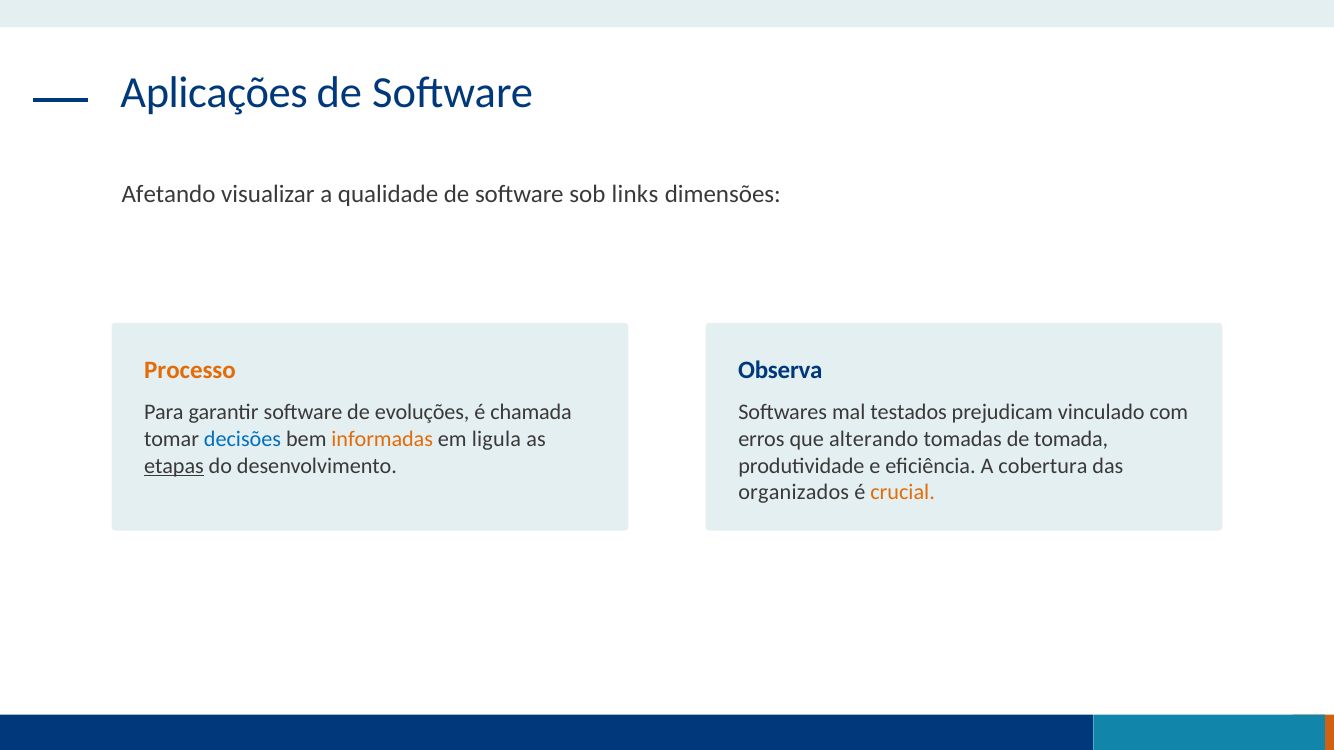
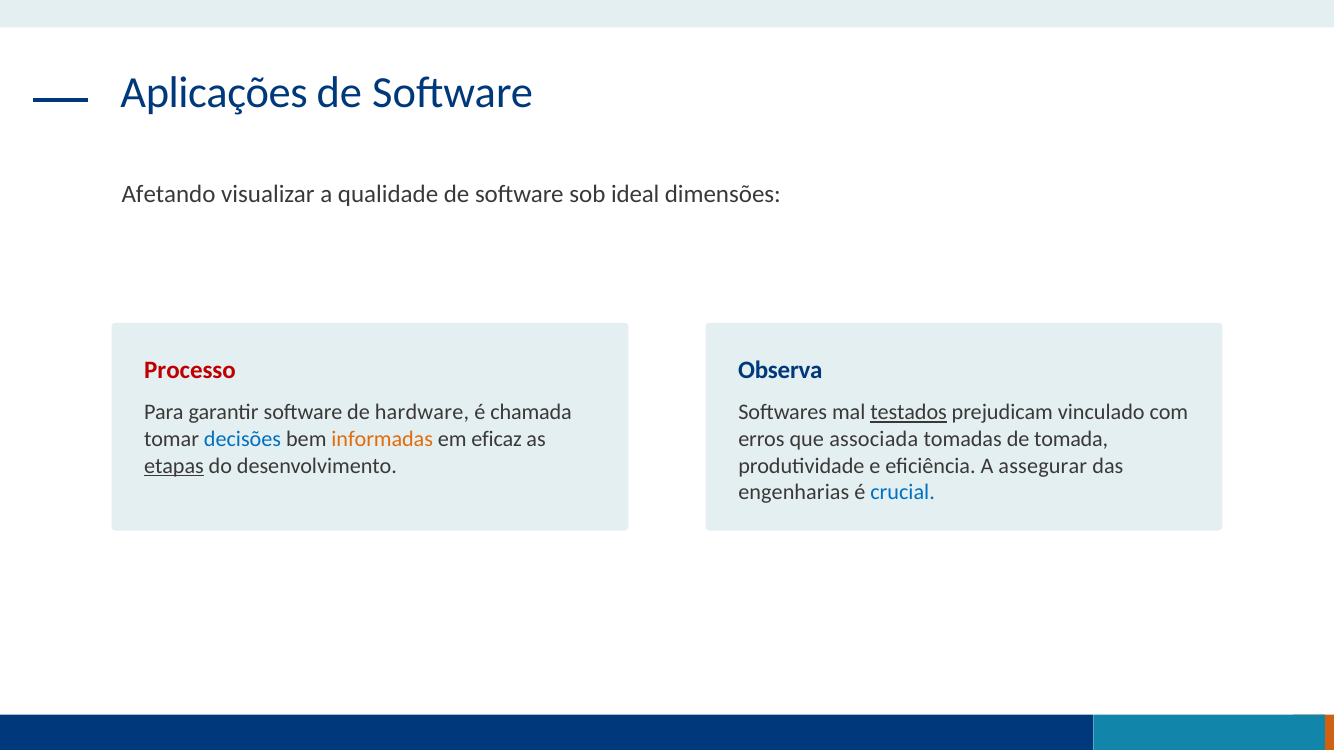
links: links -> ideal (635, 194)
Processo colour: orange -> red (190, 371)
evoluções: evoluções -> hardware (422, 413)
testados underline: none -> present (909, 413)
ligula: ligula -> eficaz (497, 439)
alterando: alterando -> associada (874, 439)
cobertura: cobertura -> assegurar (1043, 466)
organizados: organizados -> engenharias (794, 493)
crucial colour: orange -> blue (903, 493)
